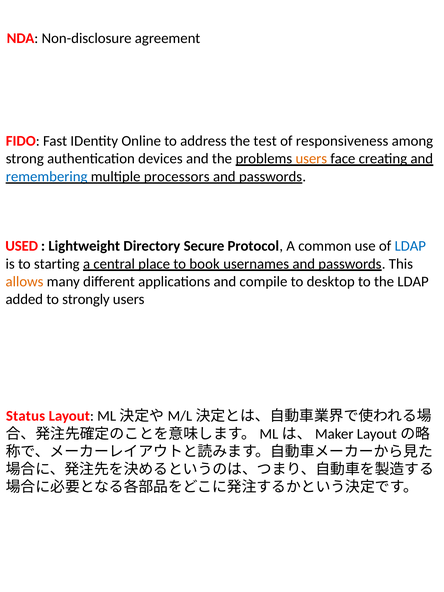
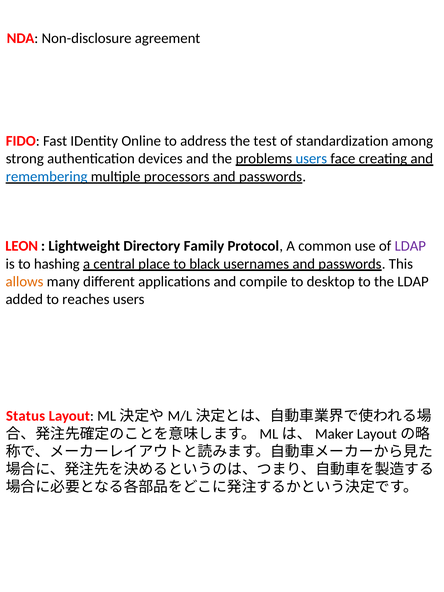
responsiveness: responsiveness -> standardization (342, 141)
users colour: orange -> blue (311, 159)
USED: USED -> LEON (22, 246)
Secure: Secure -> Family (204, 246)
LDAP colour: blue -> purple (410, 246)
starting: starting -> hashing (57, 264)
book: book -> black (205, 264)
strongly: strongly -> reaches (86, 299)
